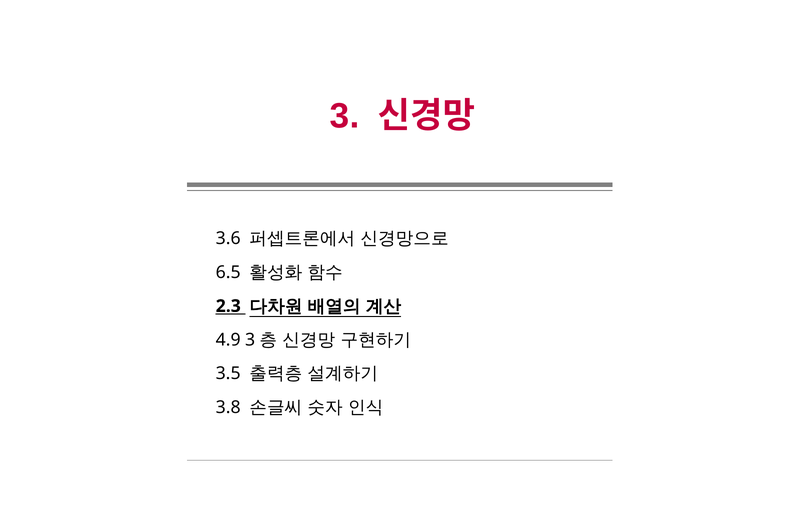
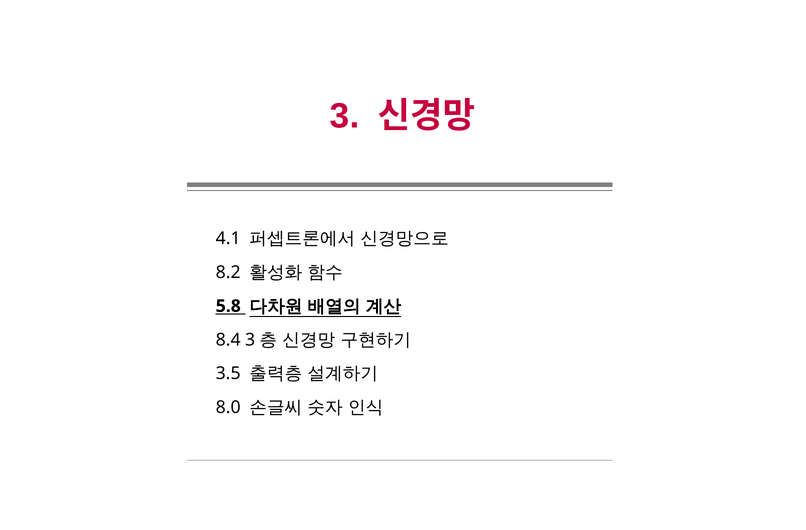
3.6: 3.6 -> 4.1 (228, 238)
6.5: 6.5 -> 8.2 (228, 272)
2.3: 2.3 -> 5.8 (228, 306)
4.9: 4.9 -> 8.4 (228, 339)
3.8: 3.8 -> 8.0 (228, 407)
